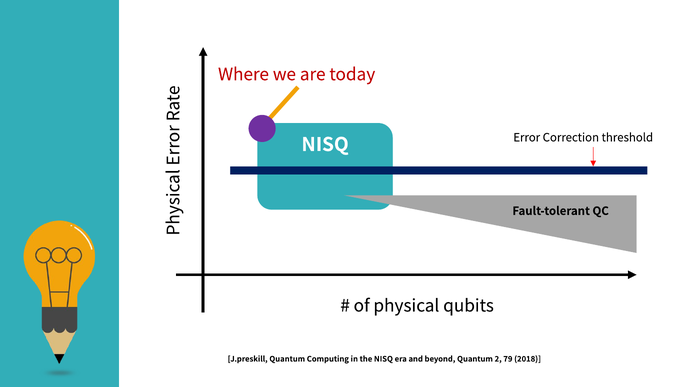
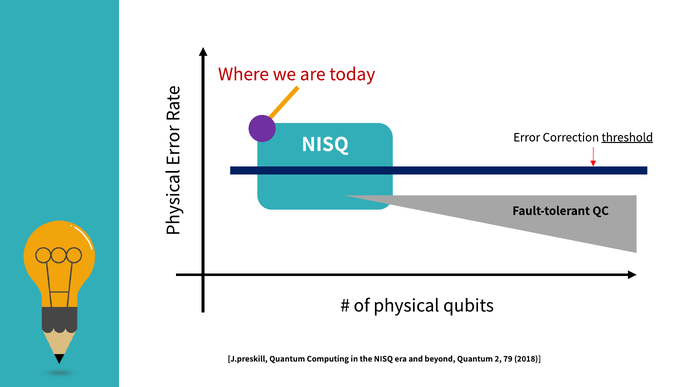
threshold underline: none -> present (627, 138)
